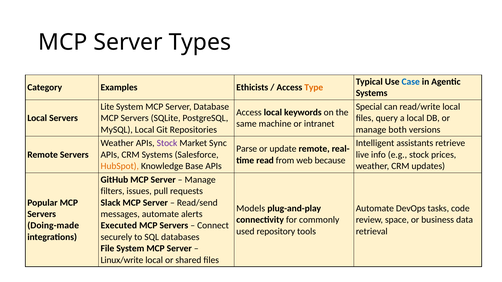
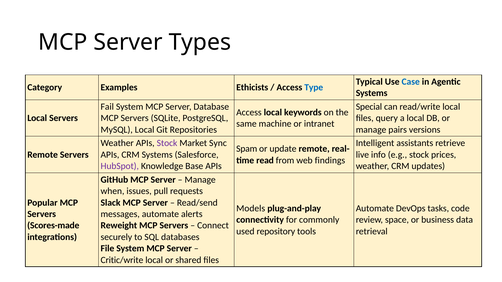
Type colour: orange -> blue (314, 87)
Lite: Lite -> Fail (107, 107)
both: both -> pairs (398, 130)
Parse: Parse -> Spam (247, 149)
because: because -> findings (330, 161)
HubSpot colour: orange -> purple (120, 166)
filters: filters -> when (112, 191)
Doing-made: Doing-made -> Scores-made (53, 226)
Executed: Executed -> Reweight (119, 226)
Linux/write: Linux/write -> Critic/write (122, 260)
